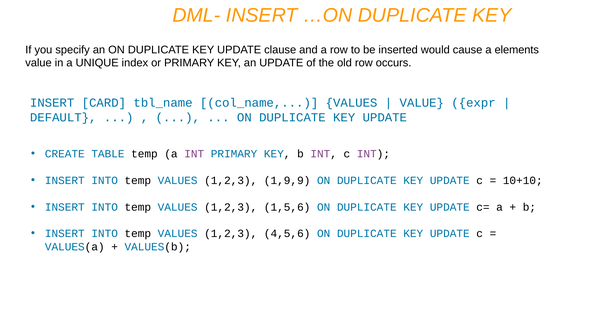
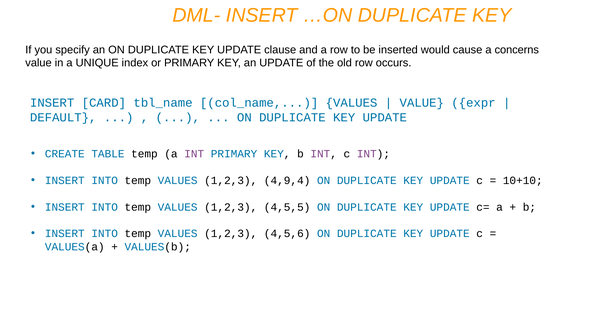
elements: elements -> concerns (517, 50)
1,9,9: 1,9,9 -> 4,9,4 (287, 180)
1,5,6: 1,5,6 -> 4,5,5 (287, 207)
